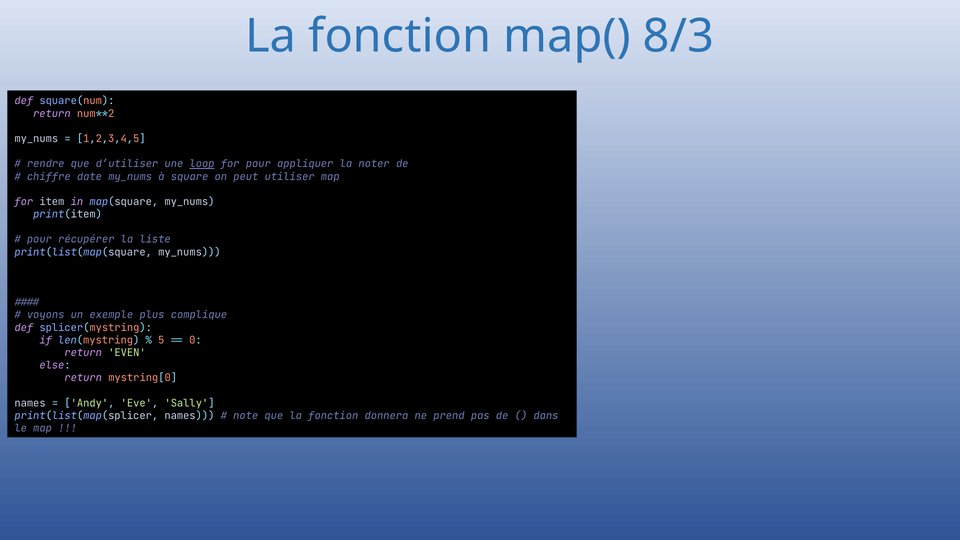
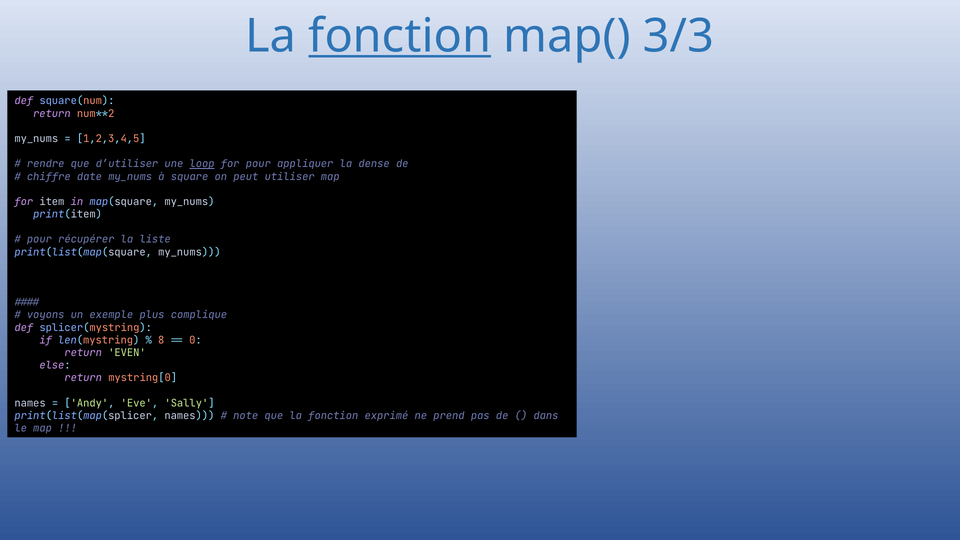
fonction underline: none -> present (400, 36)
8/3: 8/3 -> 3/3 (679, 36)
noter: noter -> dense (374, 164)
5: 5 -> 8 (161, 340)
donnera: donnera -> exprimé (386, 416)
